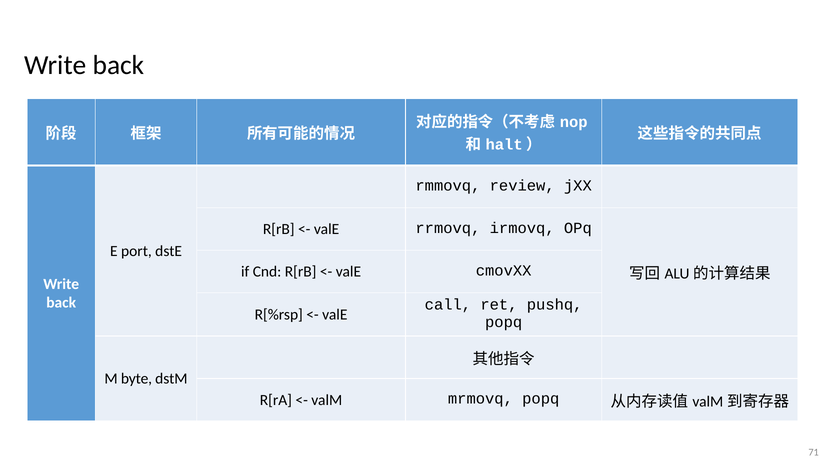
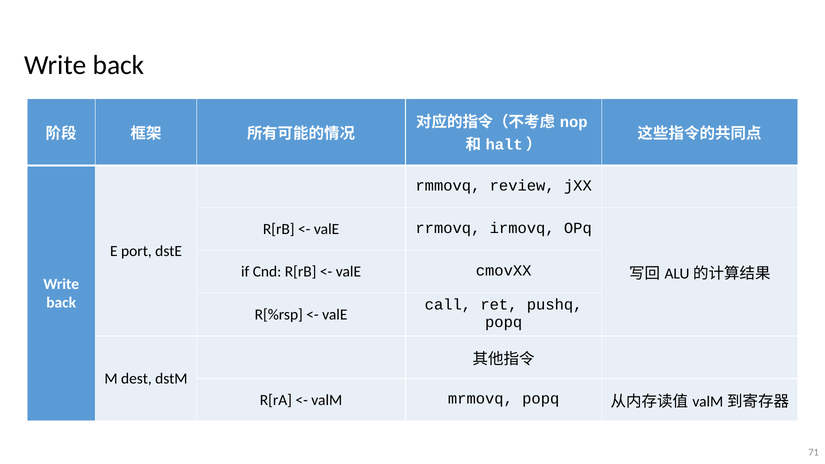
byte: byte -> dest (136, 379)
